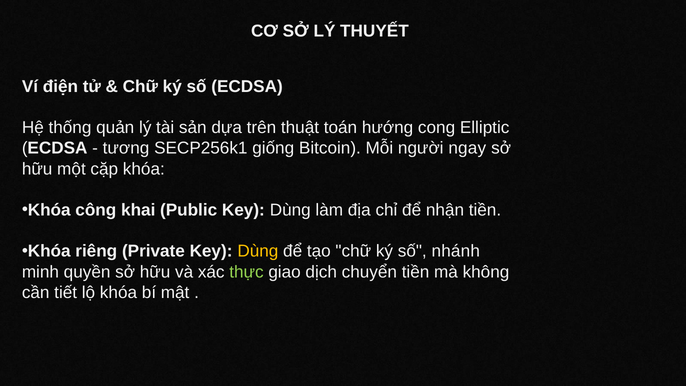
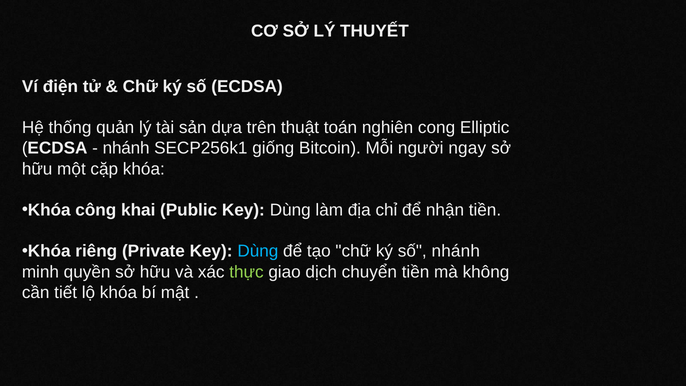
hướng: hướng -> nghiên (388, 128)
tương: tương -> nhánh (126, 148)
Dùng colour: yellow -> light blue (258, 251)
